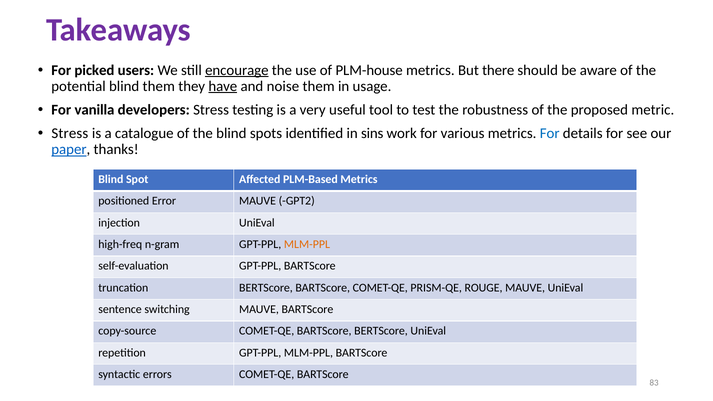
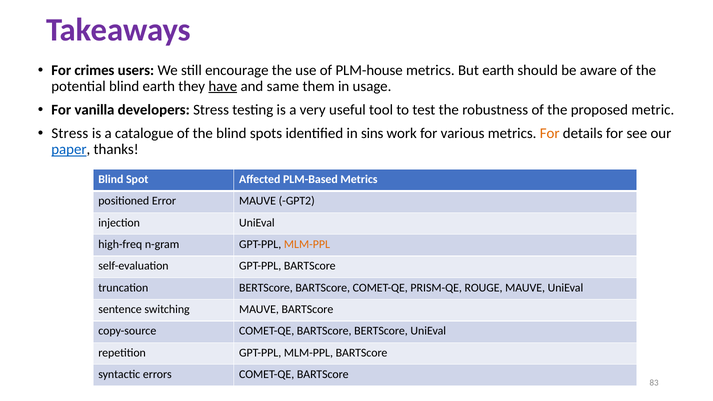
picked: picked -> crimes (94, 70)
encourage underline: present -> none (237, 70)
But there: there -> earth (498, 70)
blind them: them -> earth (159, 86)
noise: noise -> same (283, 86)
For colour: blue -> orange (550, 133)
